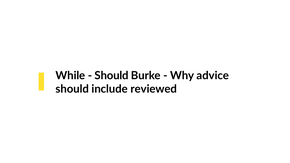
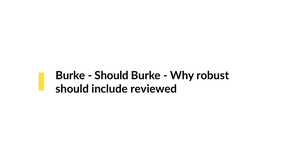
While: While -> Burke (70, 76)
advice: advice -> robust (213, 76)
